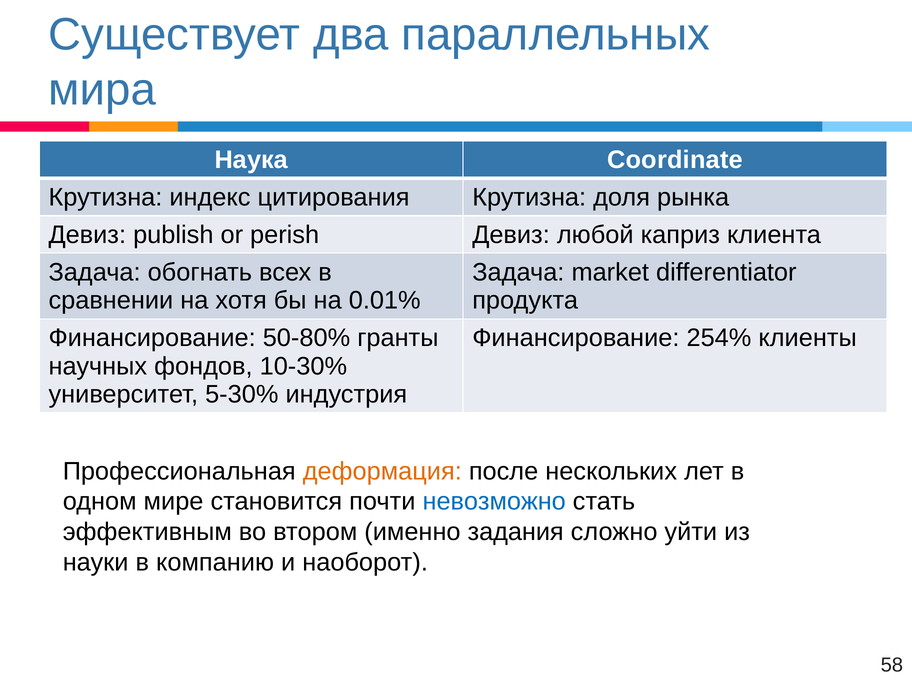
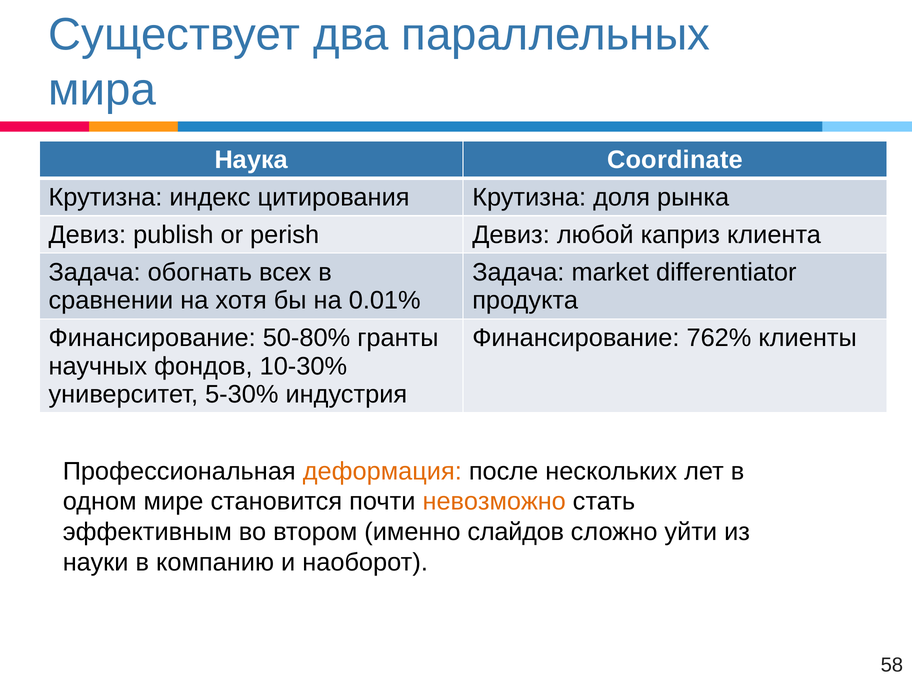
254%: 254% -> 762% (719, 338)
невозможно colour: blue -> orange (494, 502)
задания: задания -> слайдов (516, 532)
